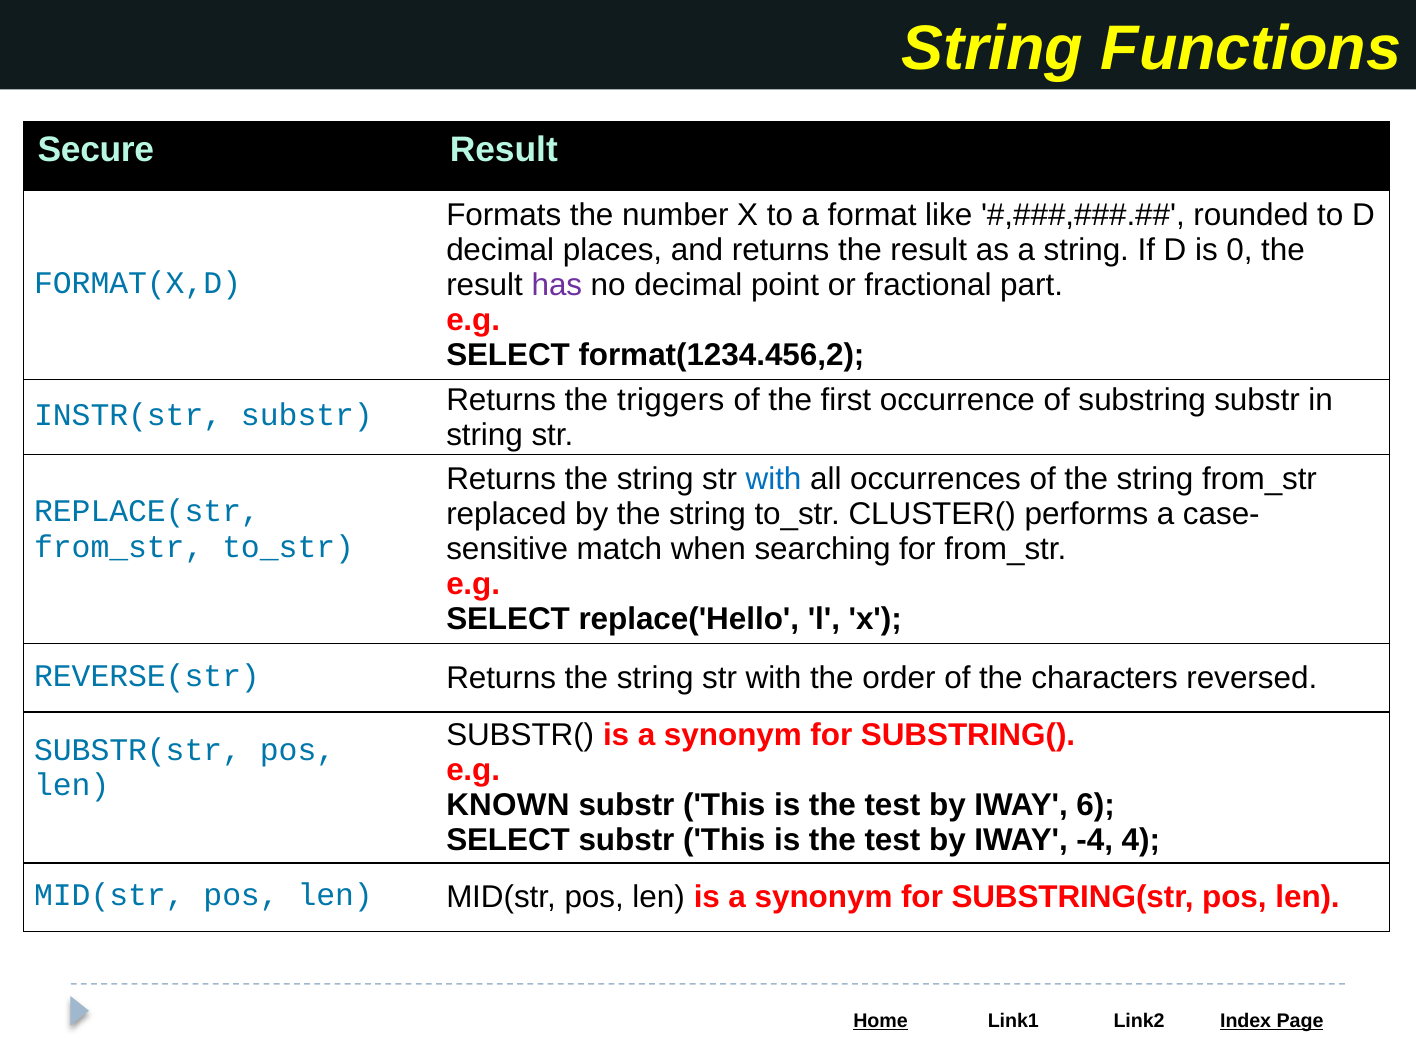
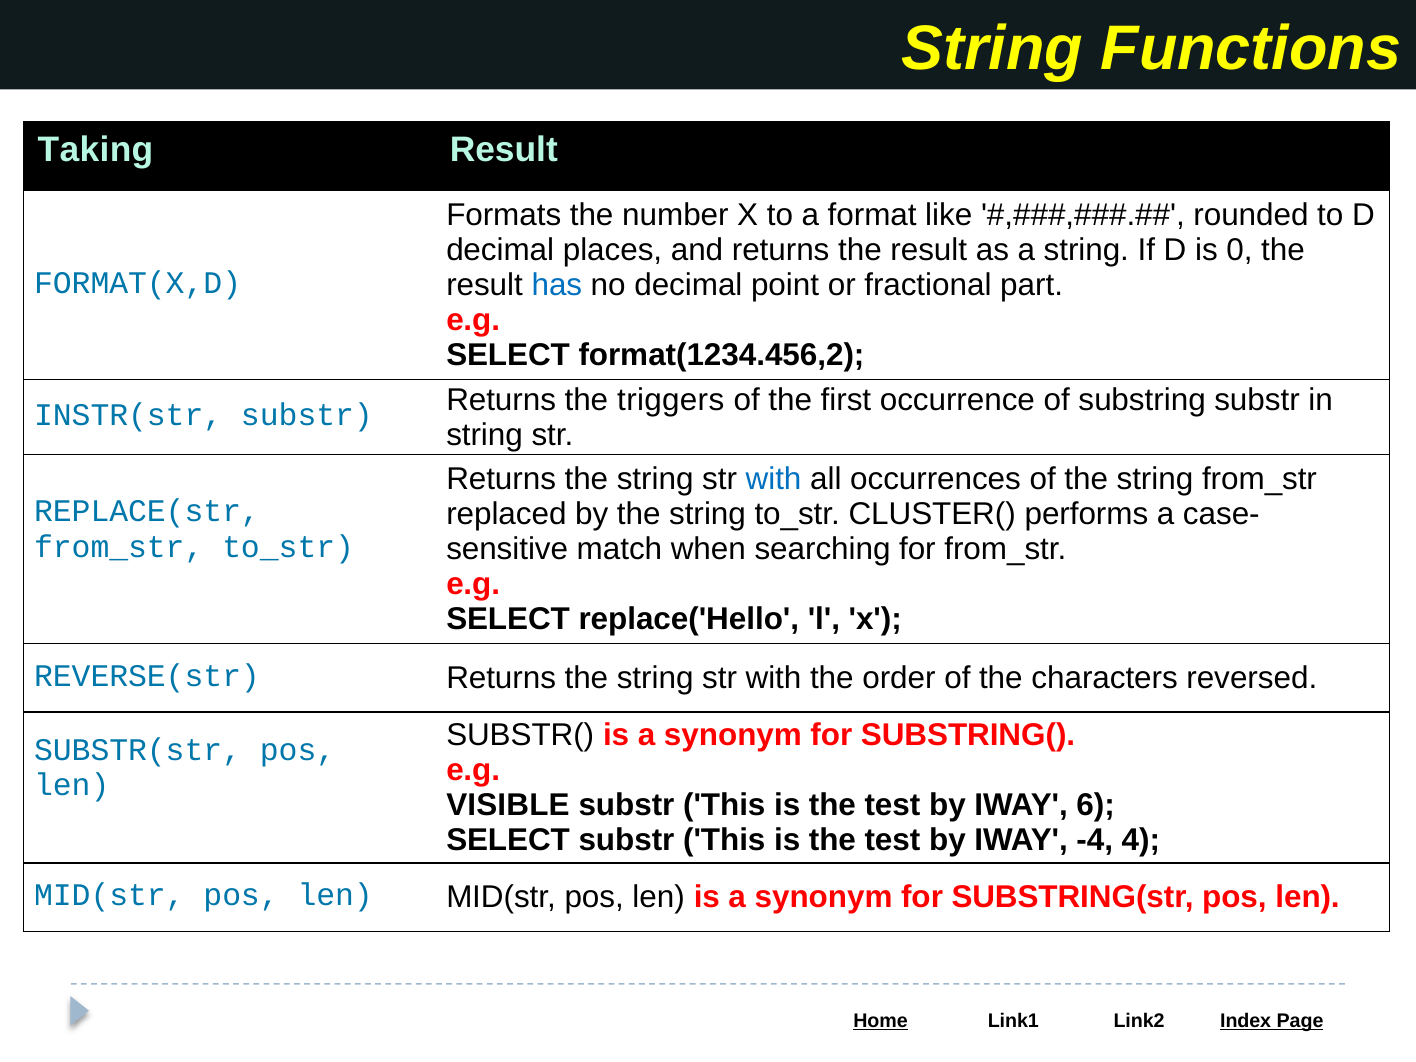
Secure: Secure -> Taking (96, 149)
has colour: purple -> blue (557, 285)
KNOWN: KNOWN -> VISIBLE (508, 805)
